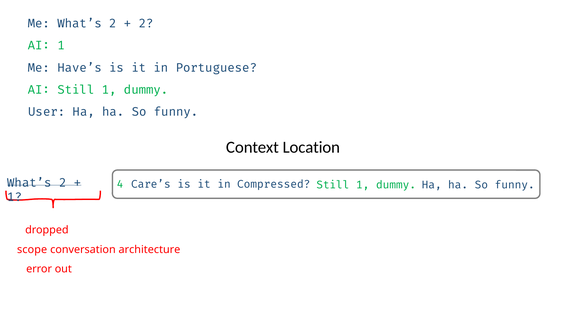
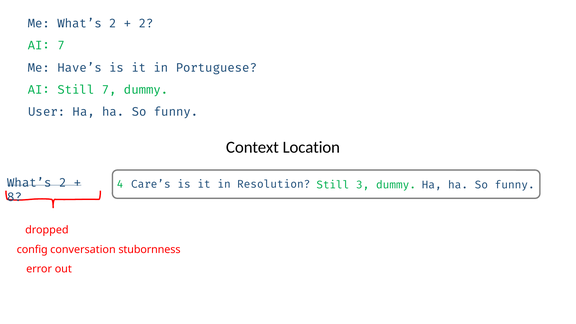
AI 1: 1 -> 7 (61, 46)
AI Still 1: 1 -> 7 (109, 90)
Compressed: Compressed -> Resolution (274, 184)
1: 1 -> 3 (363, 185)
1: 1 -> 8 (15, 197)
scope: scope -> config (32, 250)
architecture: architecture -> stubornness (149, 250)
